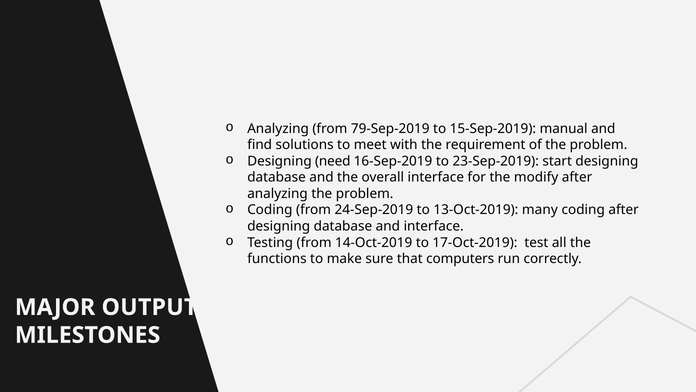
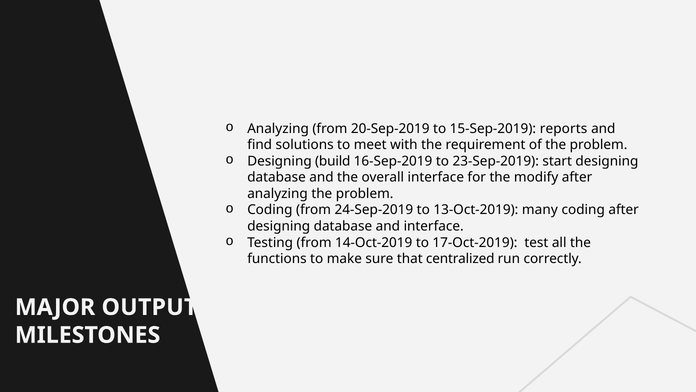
79-Sep-2019: 79-Sep-2019 -> 20-Sep-2019 (390, 128)
manual: manual -> reports (564, 128)
need: need -> build (333, 161)
computers: computers -> centralized (460, 258)
